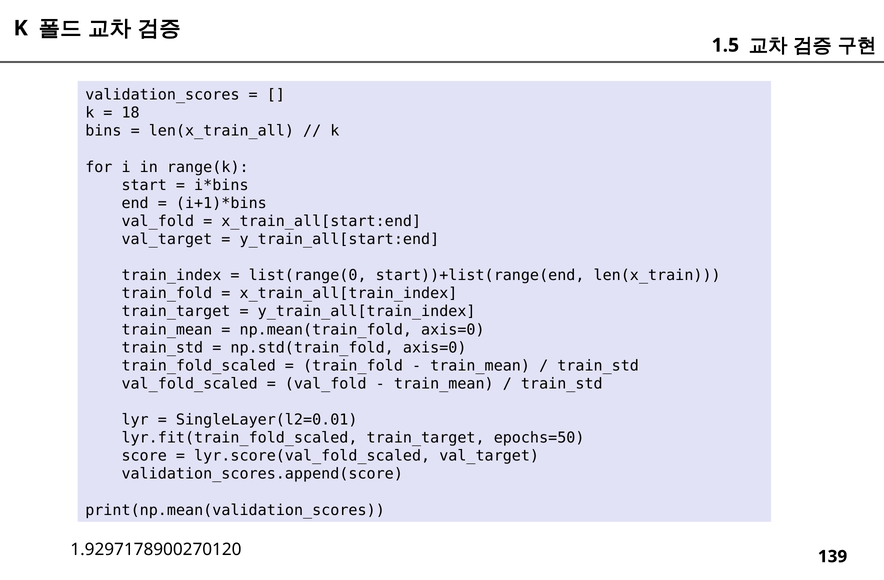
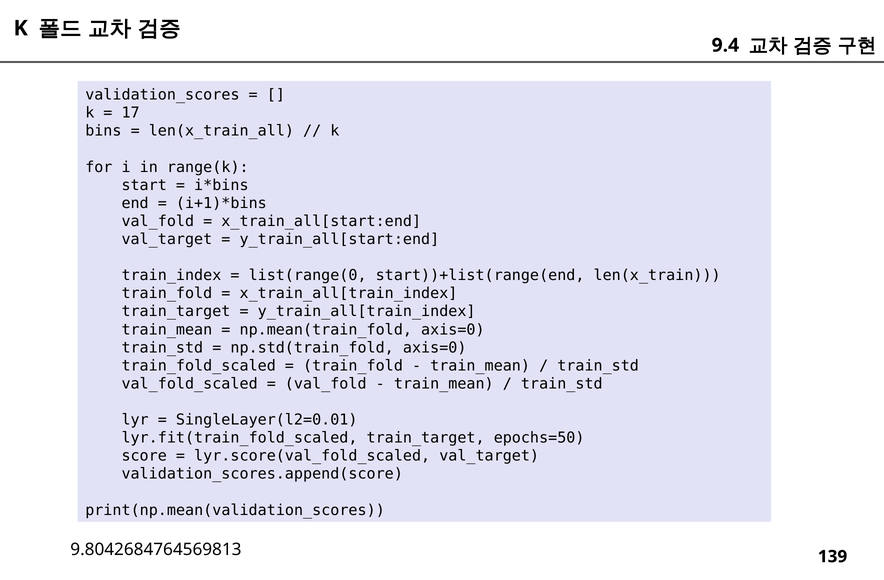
1.5: 1.5 -> 9.4 (725, 45)
18: 18 -> 17 (131, 113)
1.9297178900270120: 1.9297178900270120 -> 9.8042684764569813 (156, 550)
